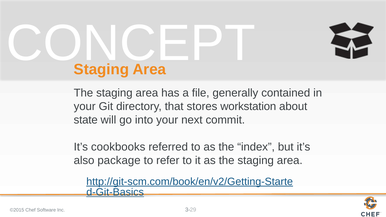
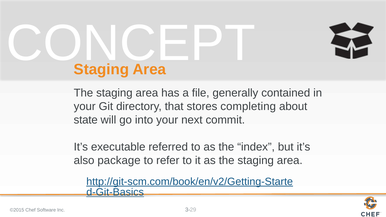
workstation: workstation -> completing (248, 106)
cookbooks: cookbooks -> executable (118, 147)
